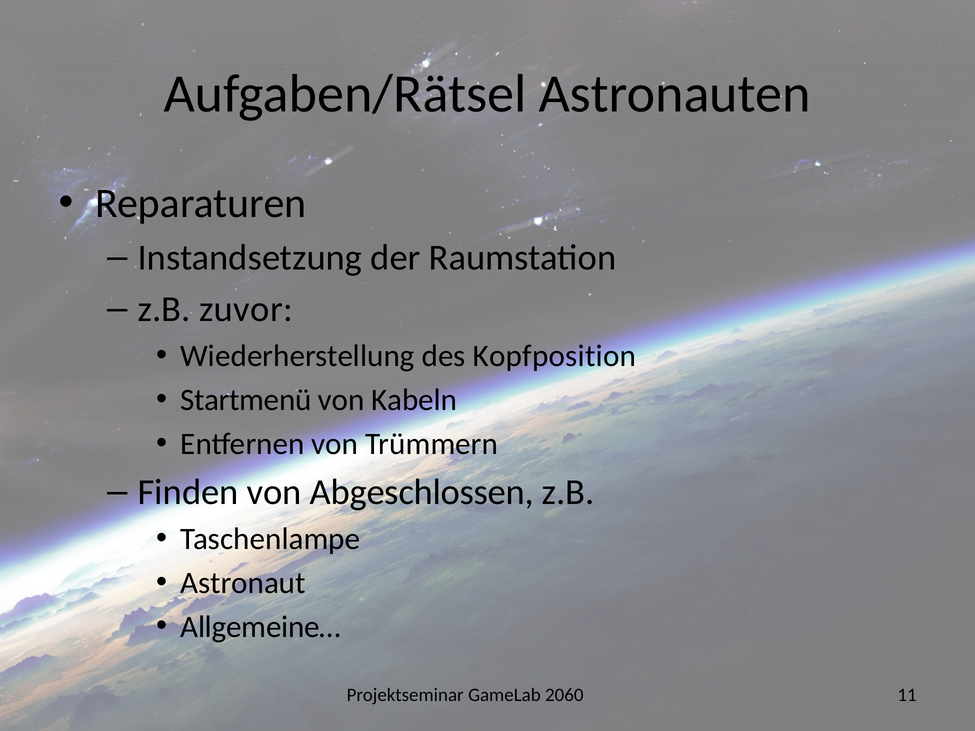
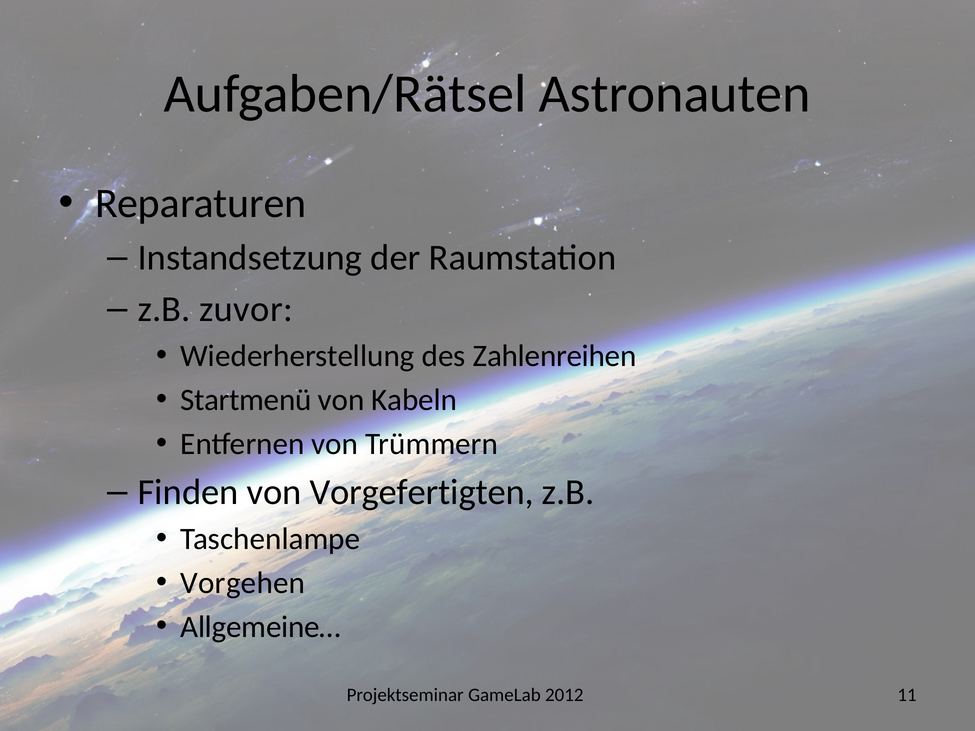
Kopfposition: Kopfposition -> Zahlenreihen (555, 356)
Abgeschlossen: Abgeschlossen -> Vorgefertigten (422, 493)
Astronaut: Astronaut -> Vorgehen (243, 583)
2060: 2060 -> 2012 (564, 695)
